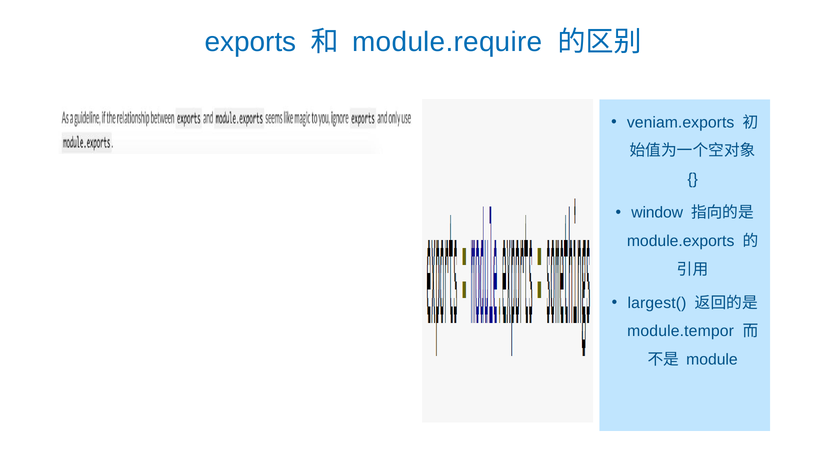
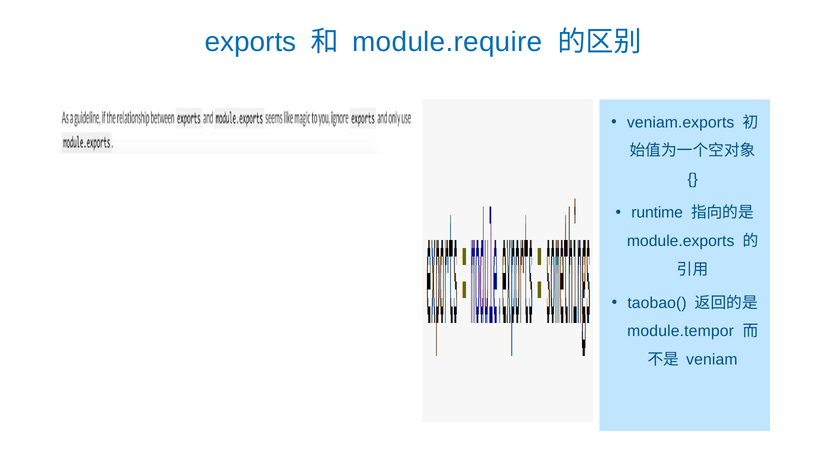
window: window -> runtime (657, 213)
largest(: largest( -> taobao( (657, 303)
module: module -> veniam (712, 359)
